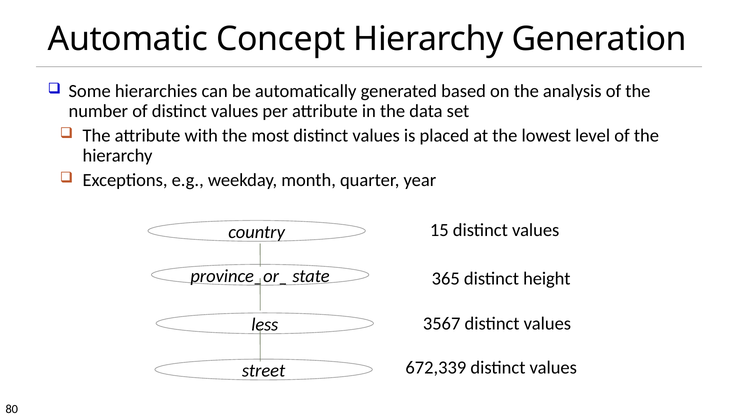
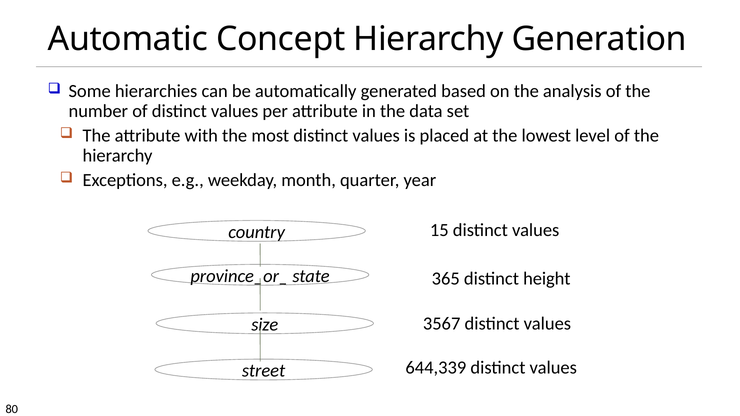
less: less -> size (265, 325)
672,339: 672,339 -> 644,339 (436, 368)
